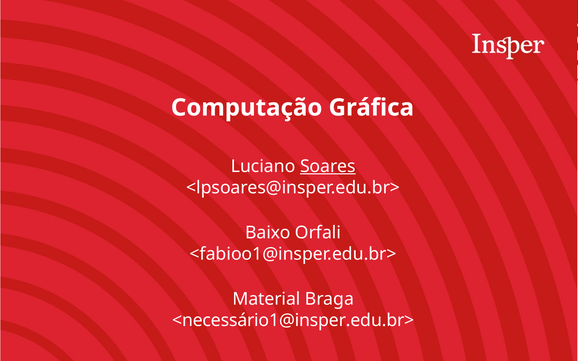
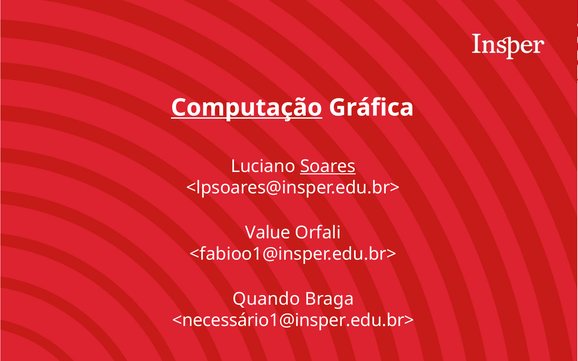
Computação underline: none -> present (247, 108)
Baixo: Baixo -> Value (268, 233)
Material: Material -> Quando (266, 299)
